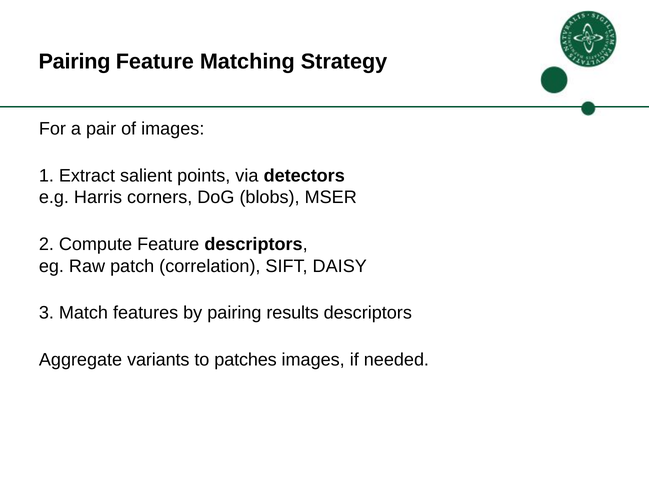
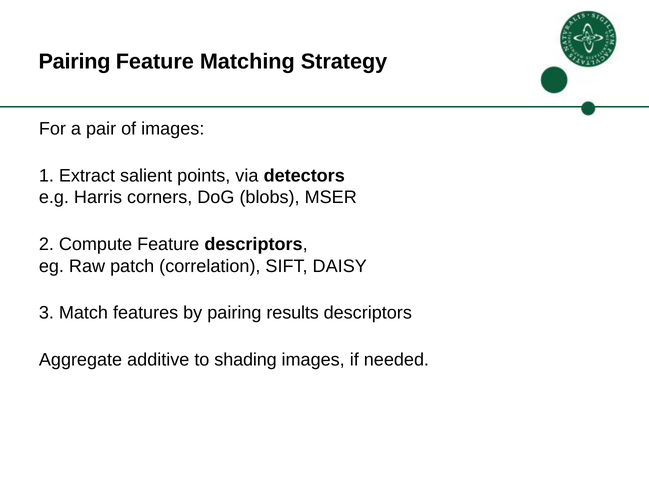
variants: variants -> additive (158, 360)
patches: patches -> shading (246, 360)
